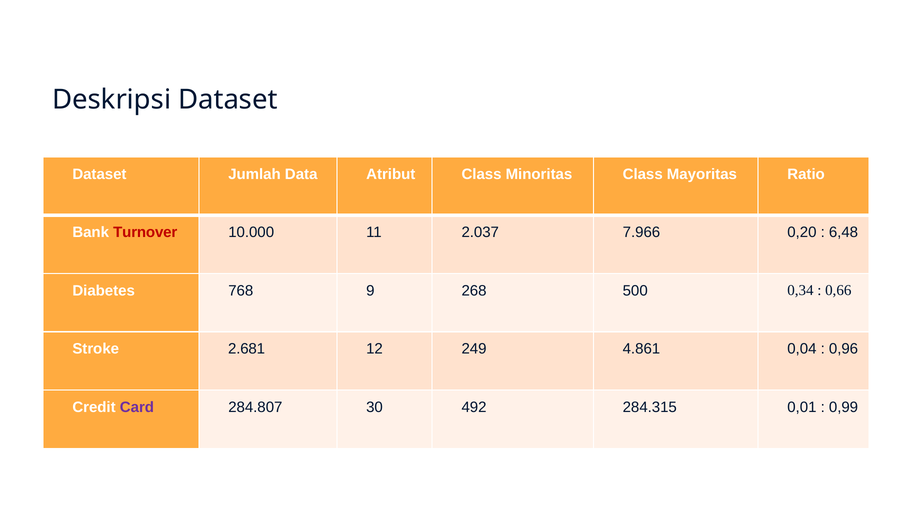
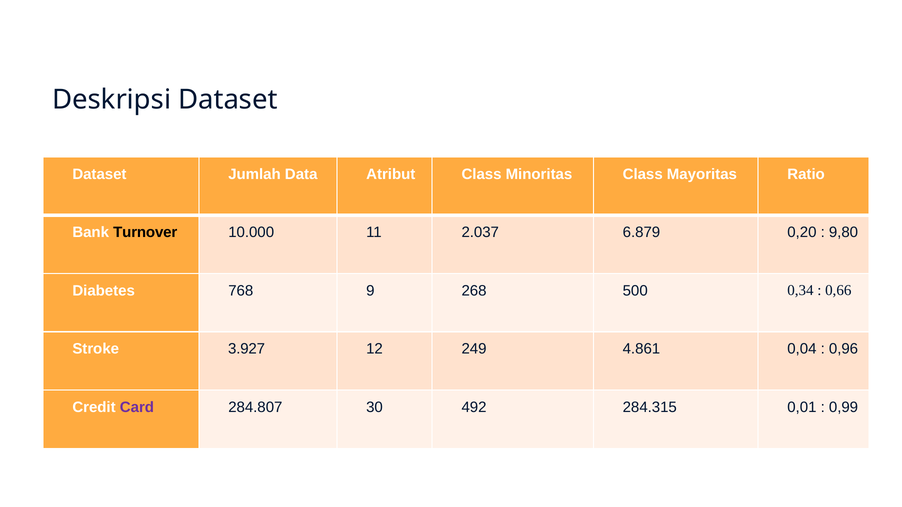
Turnover colour: red -> black (145, 233)
7.966: 7.966 -> 6.879 (641, 233)
6,48: 6,48 -> 9,80 (843, 233)
2.681: 2.681 -> 3.927 (247, 349)
